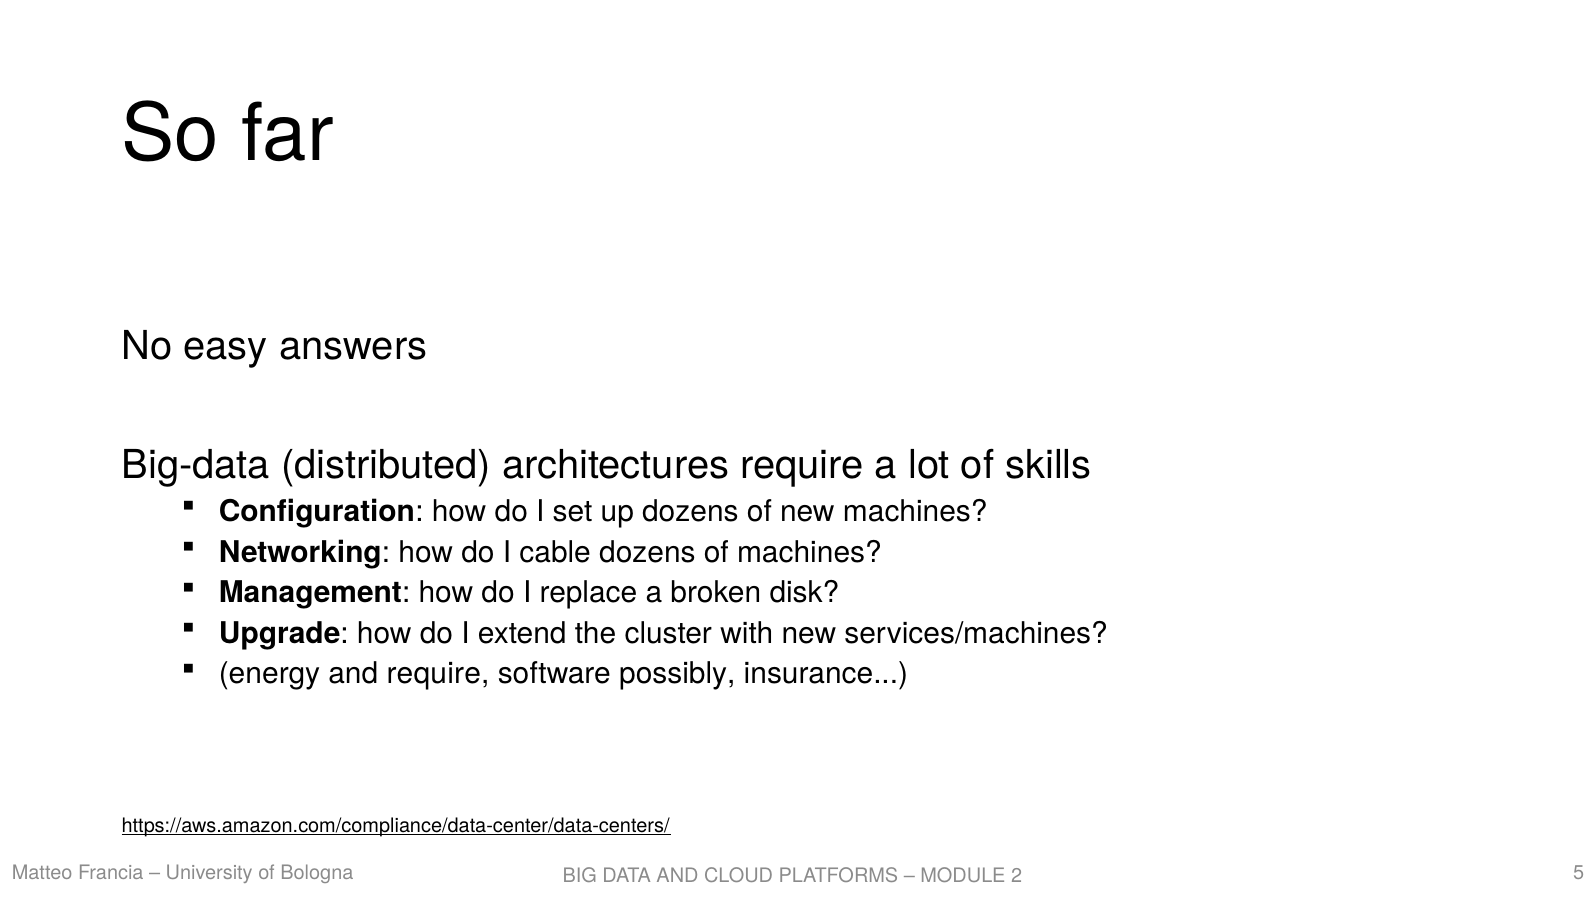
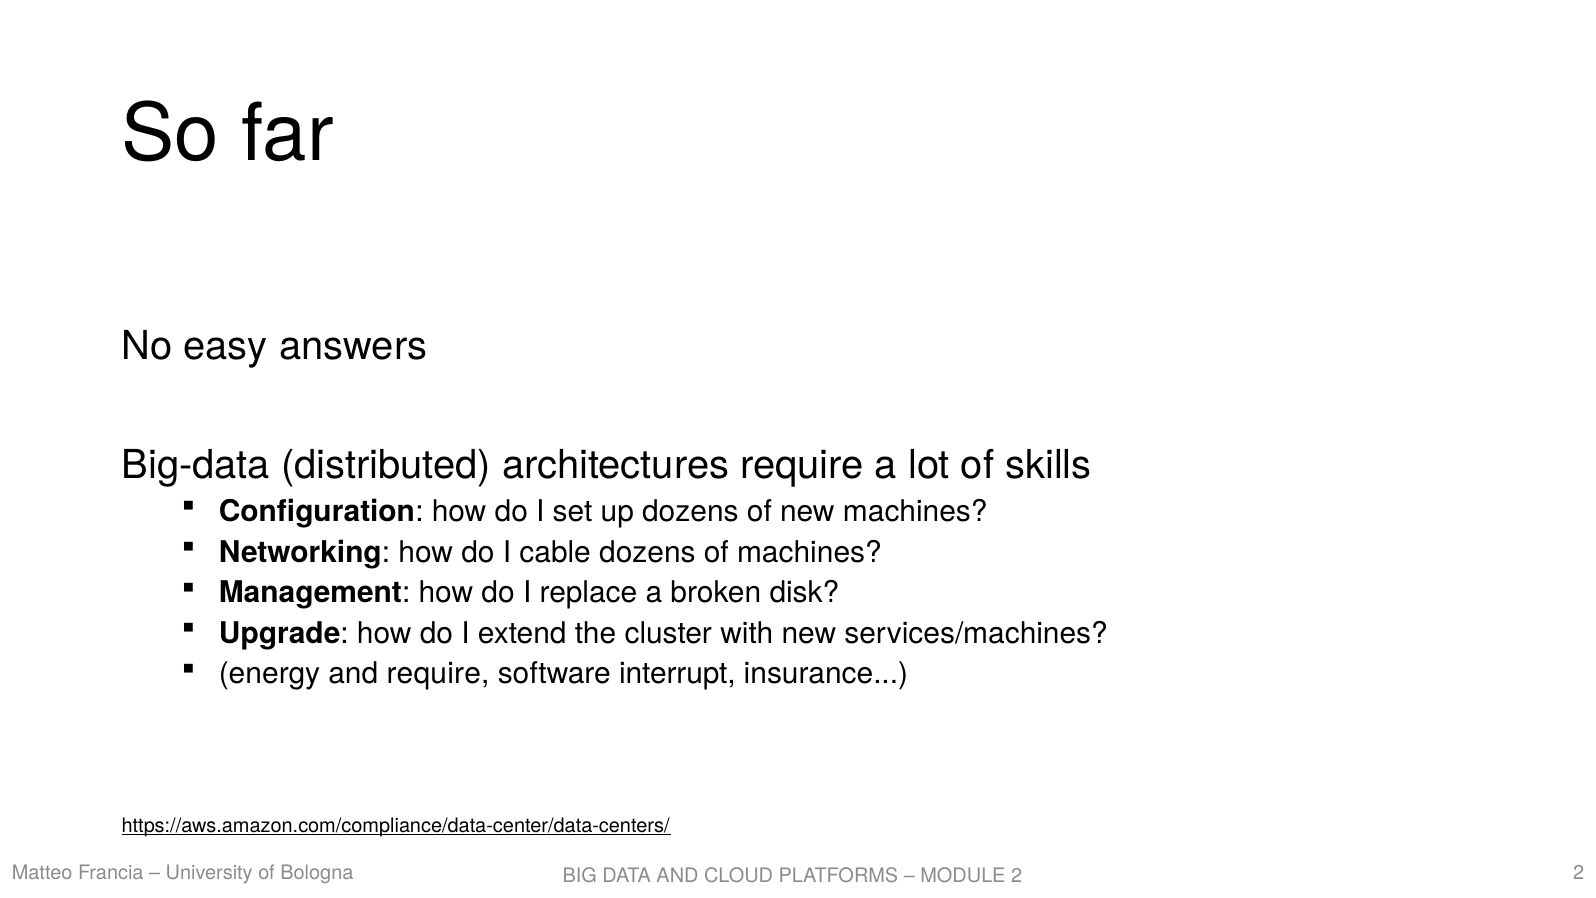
possibly: possibly -> interrupt (677, 674)
Bologna 5: 5 -> 2 (1579, 873)
